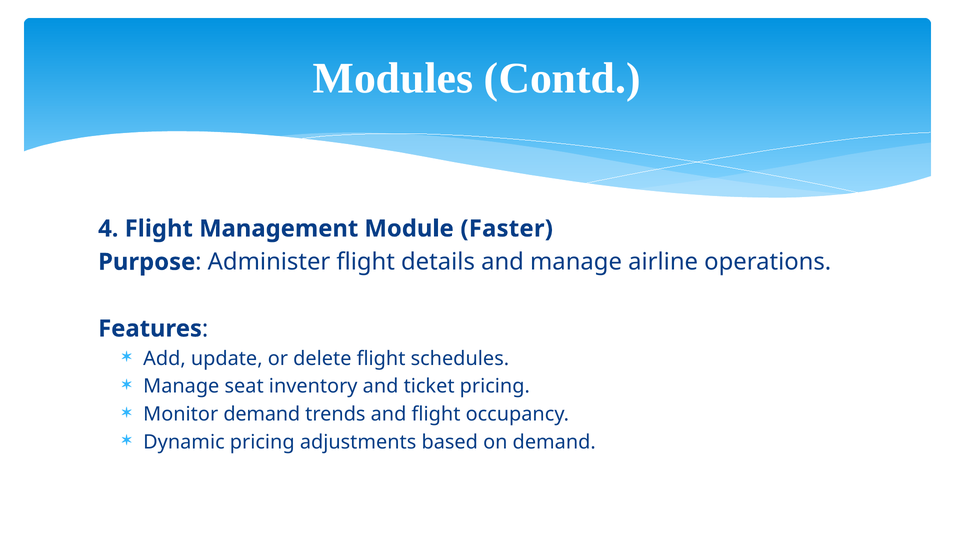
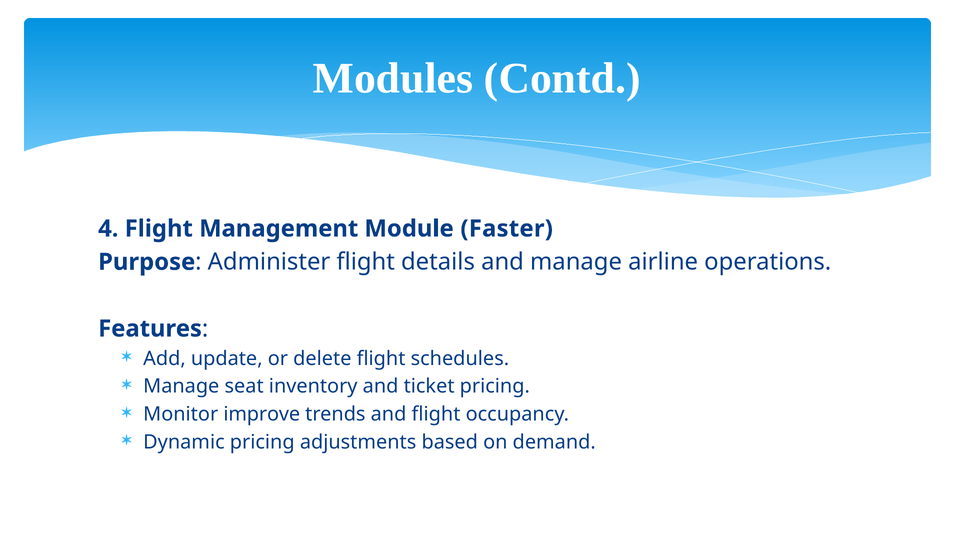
Monitor demand: demand -> improve (262, 415)
